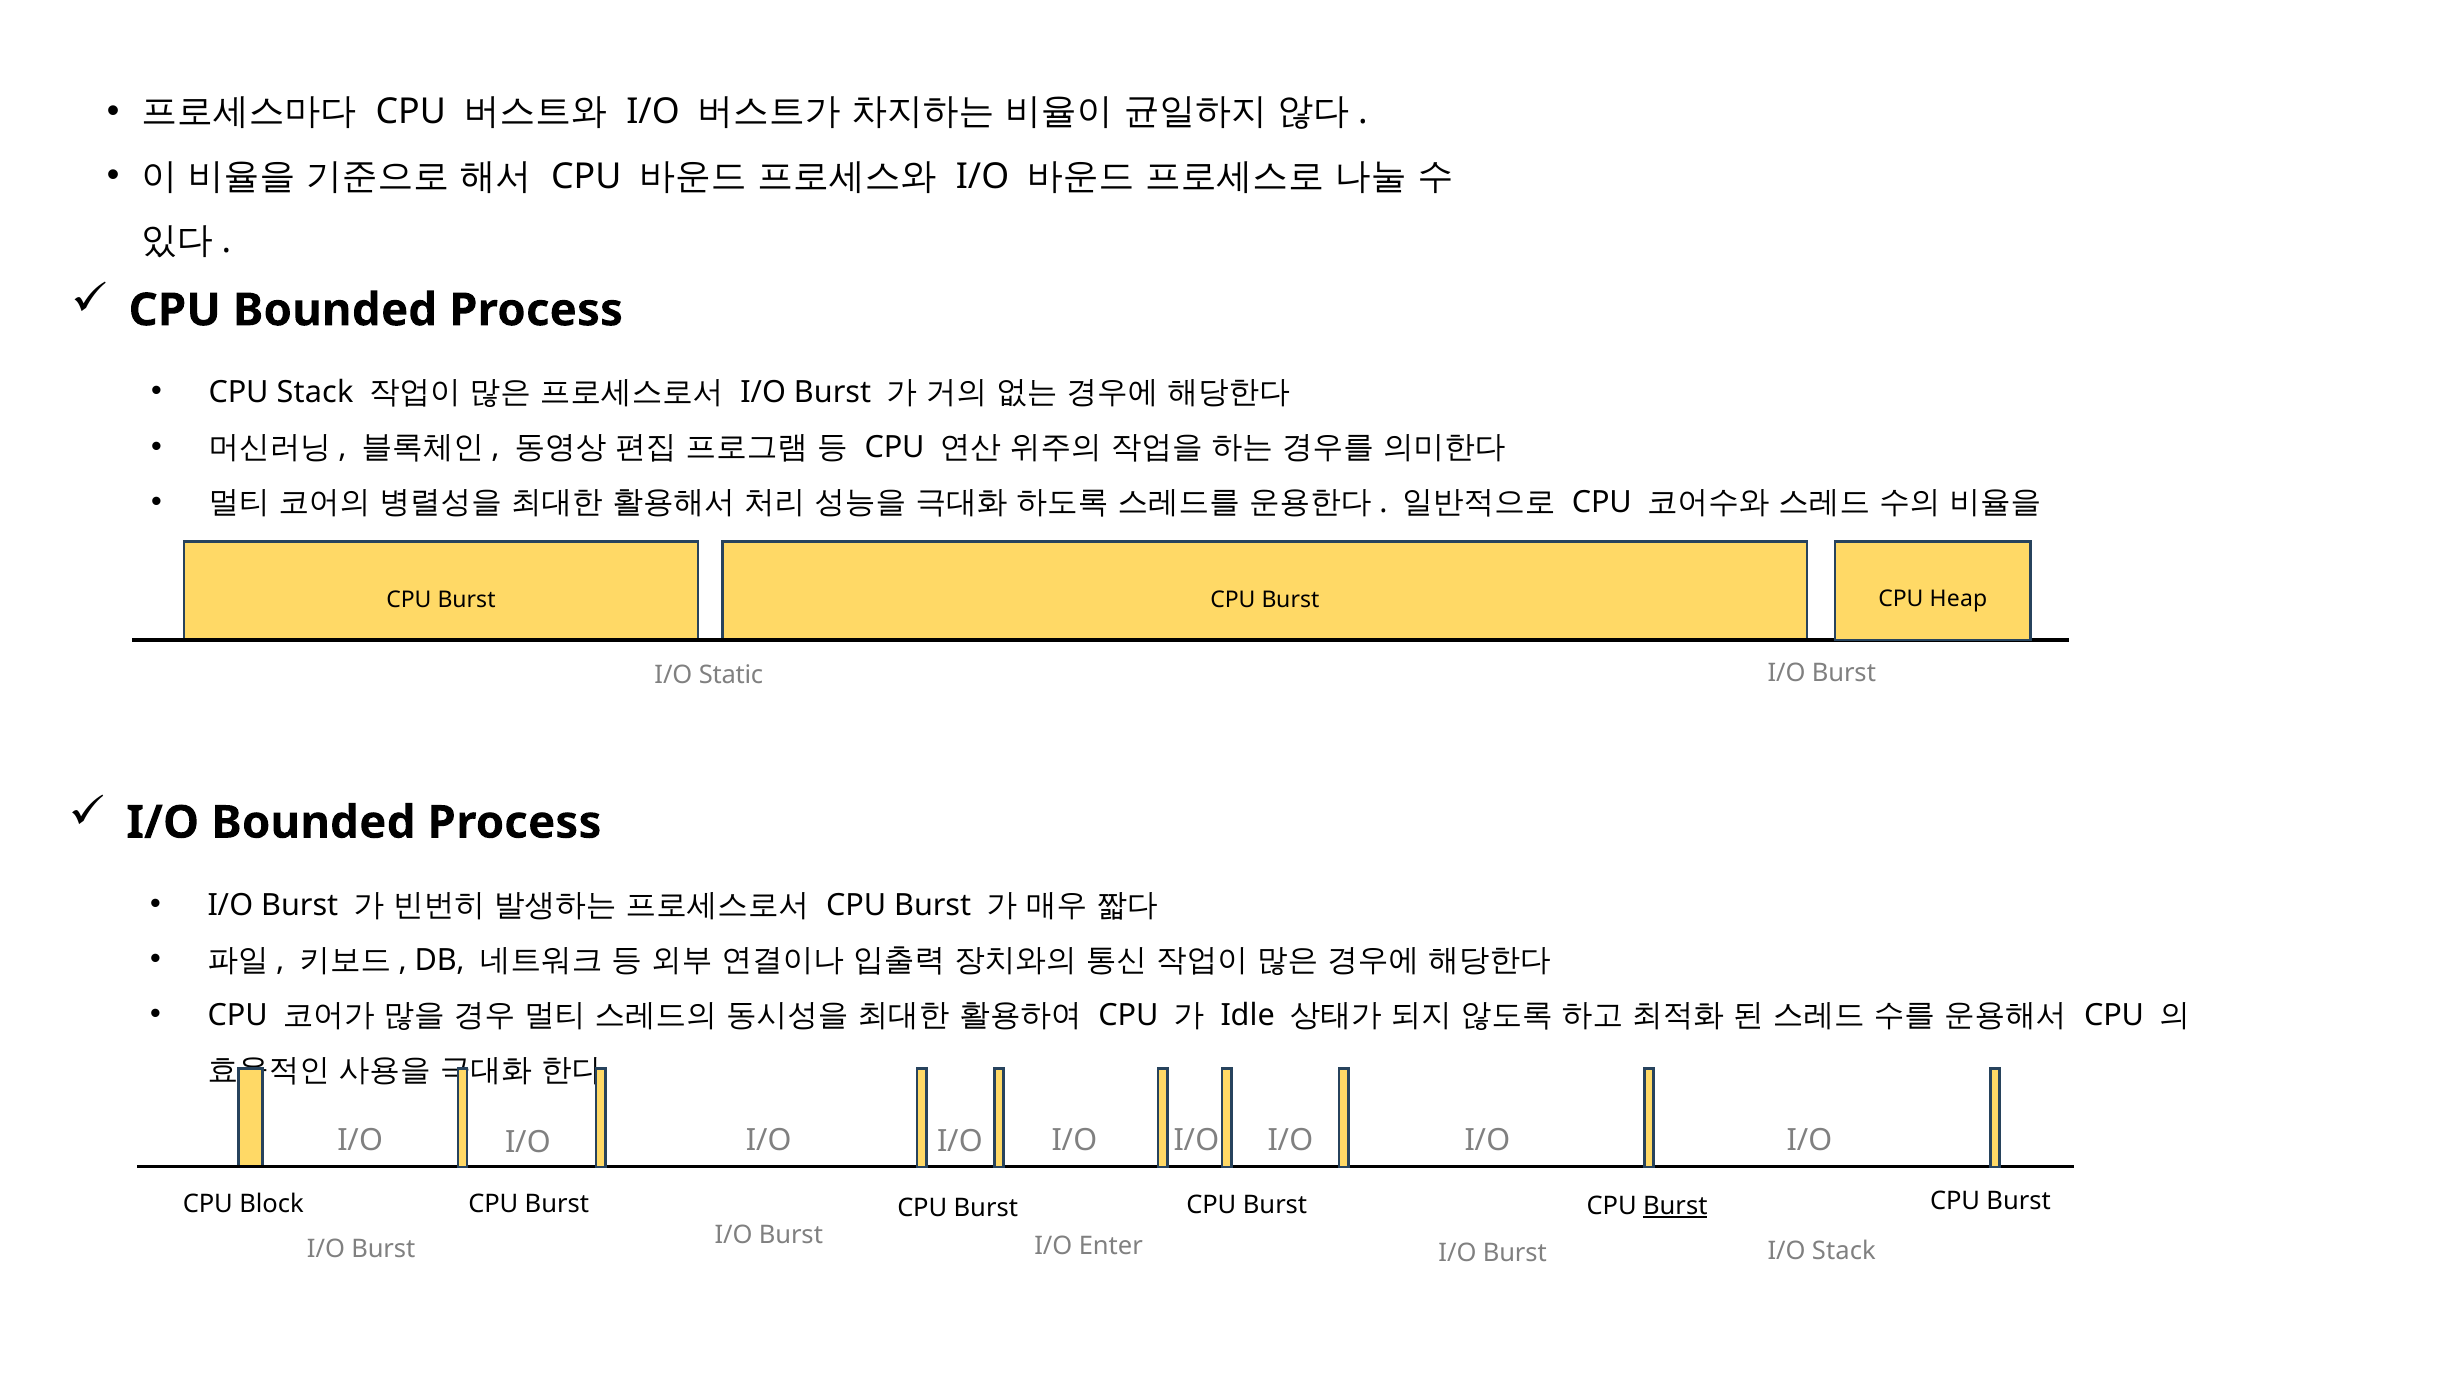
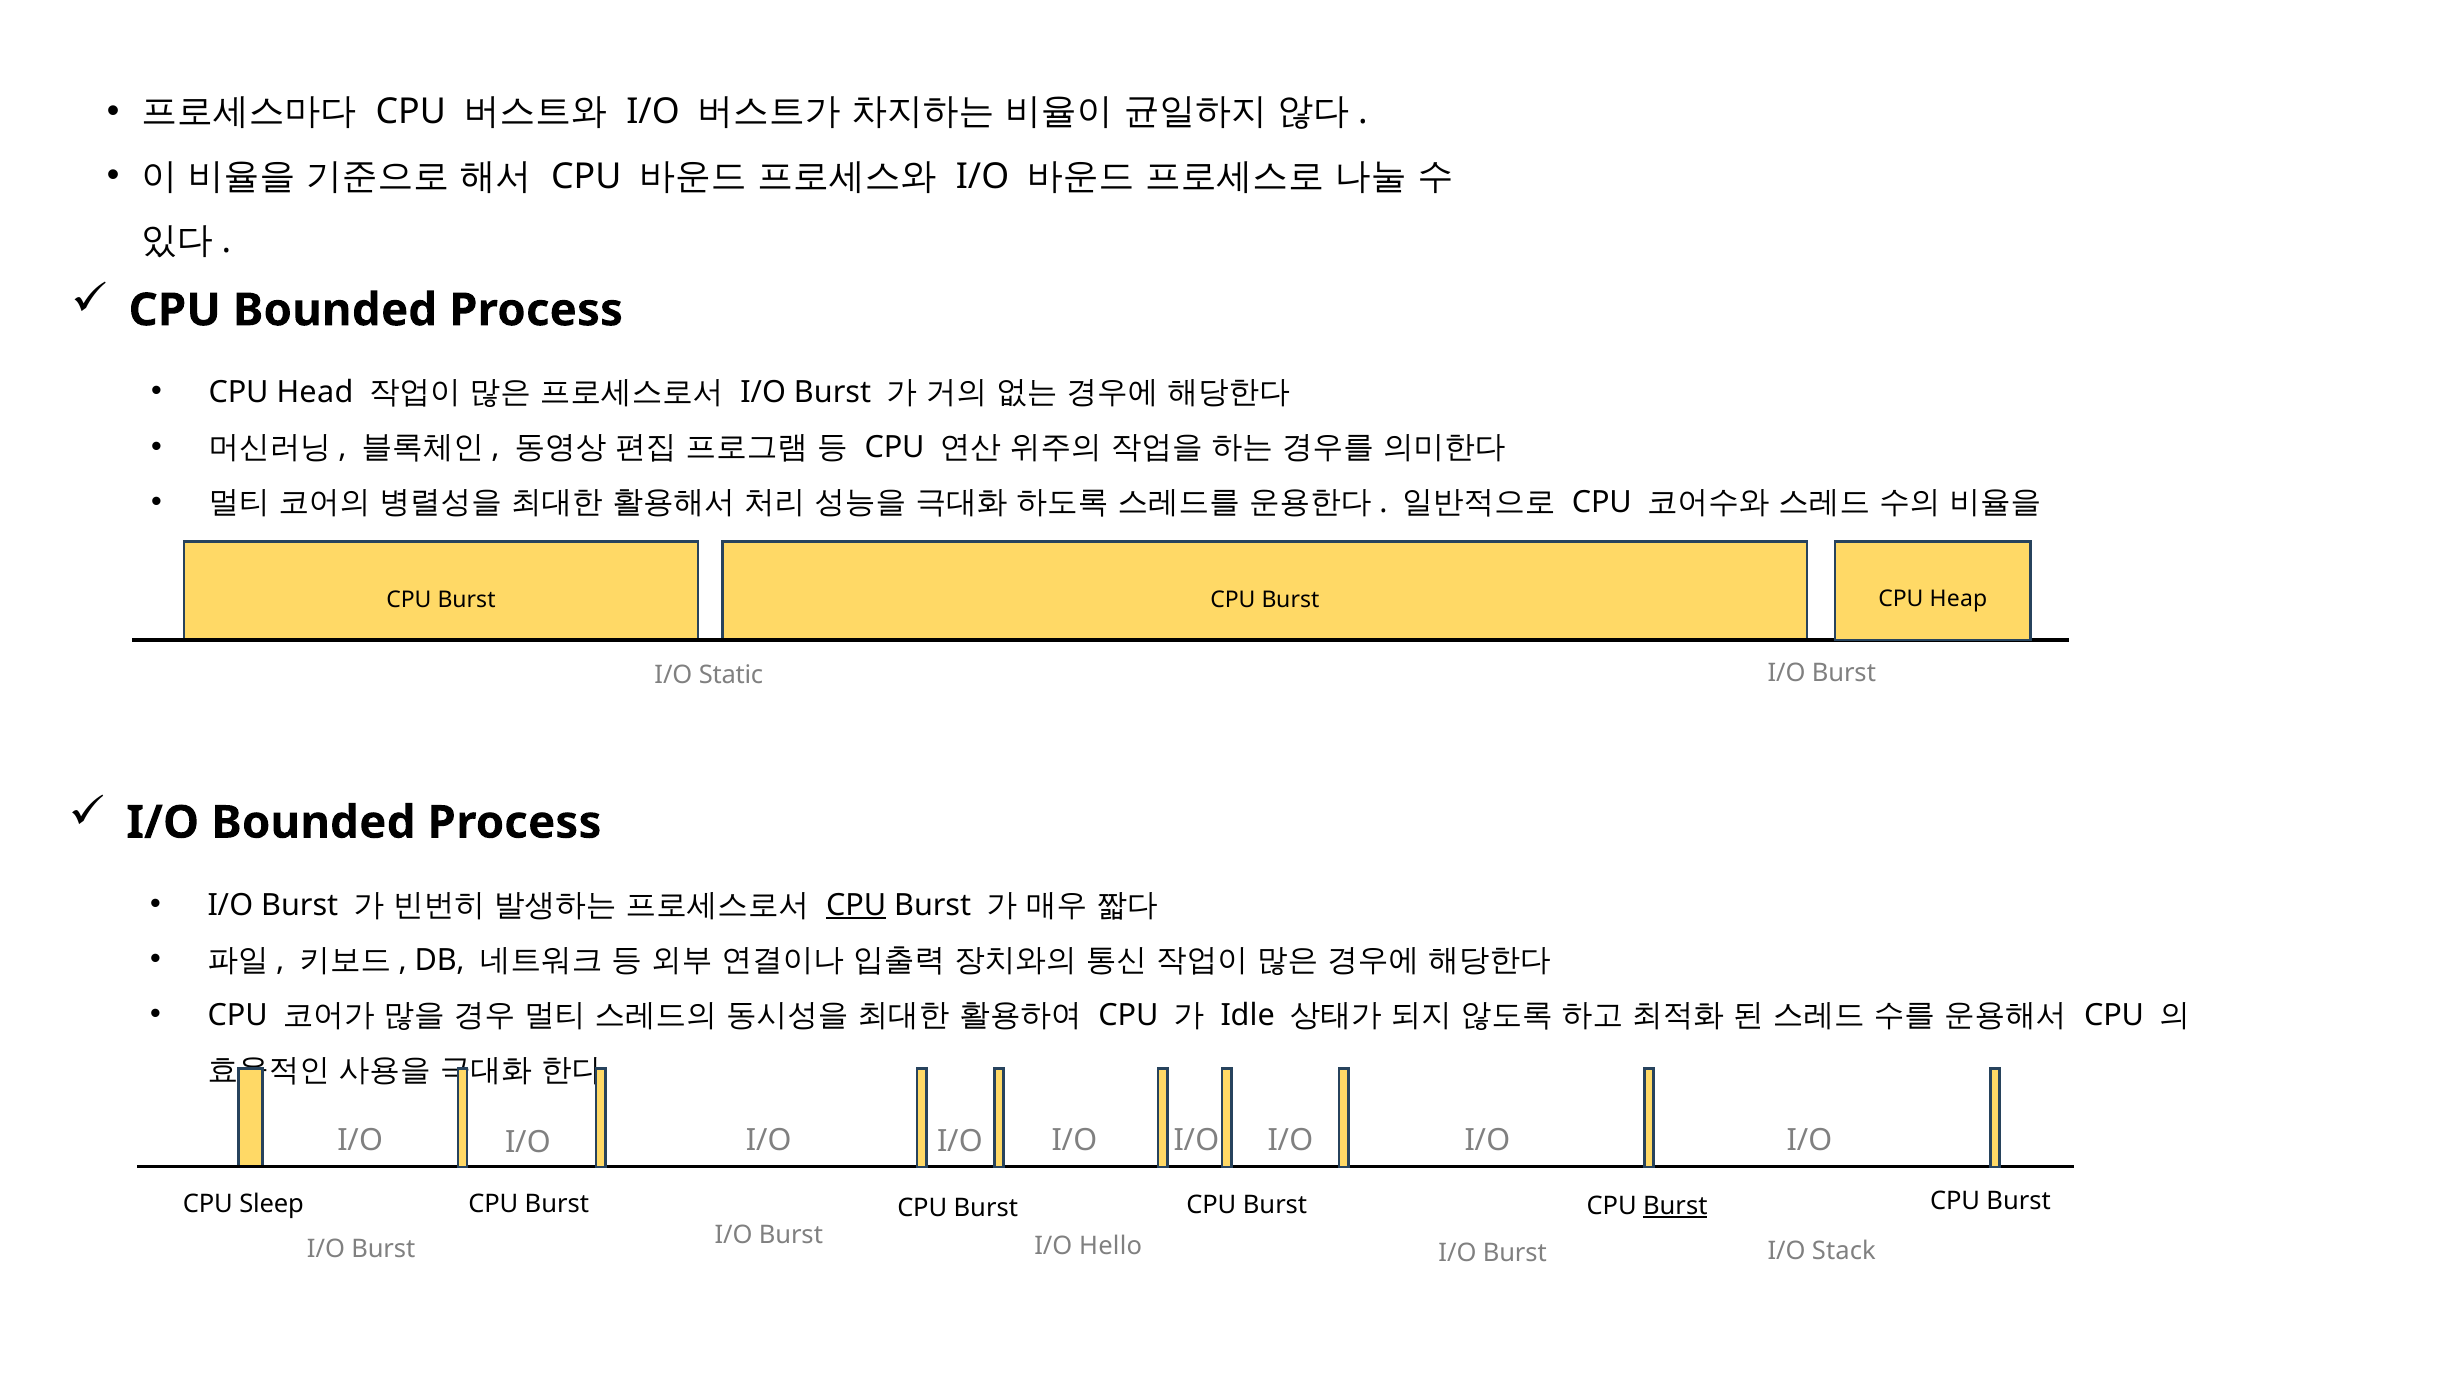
CPU Stack: Stack -> Head (315, 393)
CPU underline: none -> present (856, 905)
Block: Block -> Sleep (272, 1204)
Enter: Enter -> Hello (1111, 1246)
